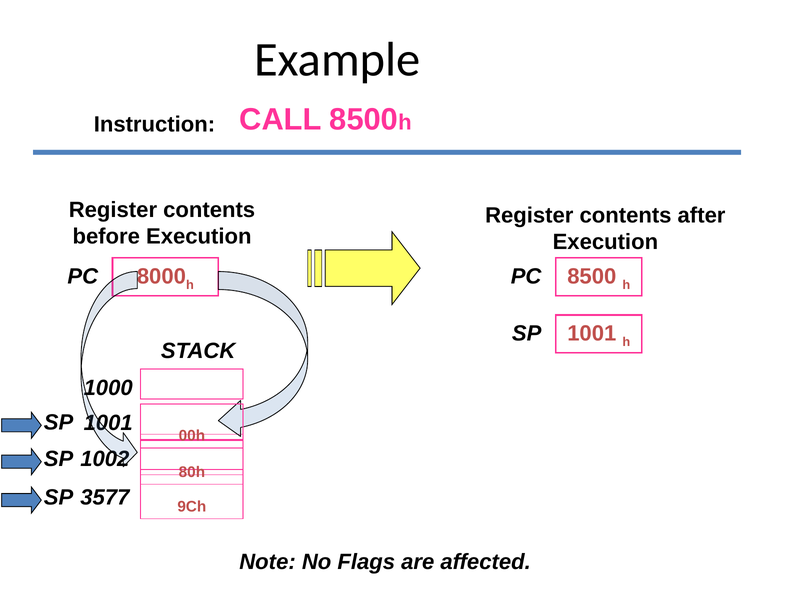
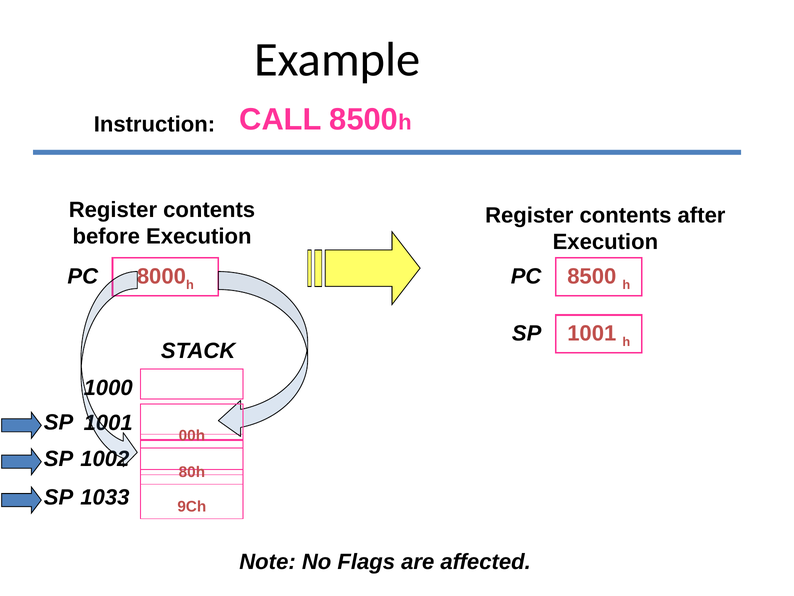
3577: 3577 -> 1033 (105, 497)
